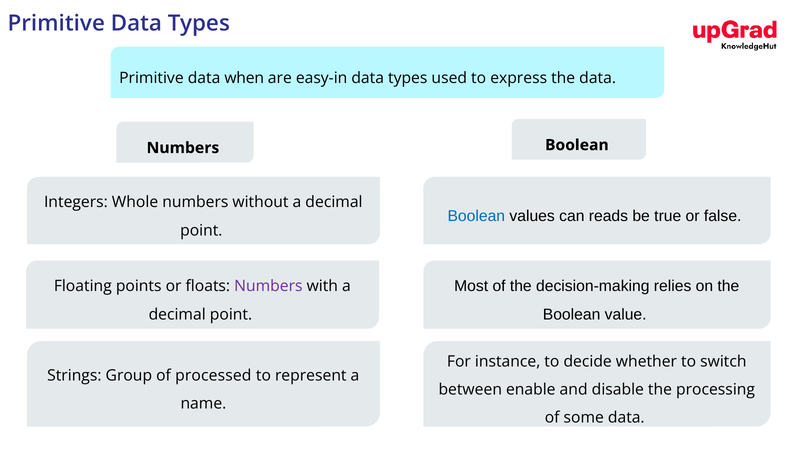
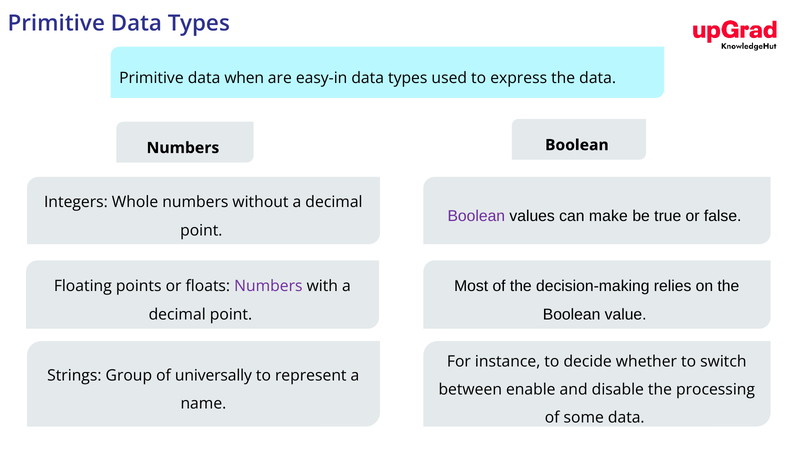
Boolean colour: blue -> purple (476, 216)
reads: reads -> make (608, 216)
processed: processed -> universally (213, 376)
